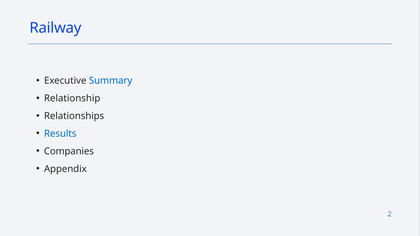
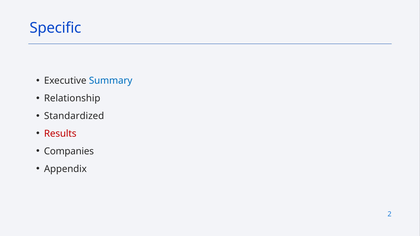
Railway: Railway -> Specific (55, 28)
Relationships: Relationships -> Standardized (74, 116)
Results colour: blue -> red (60, 134)
